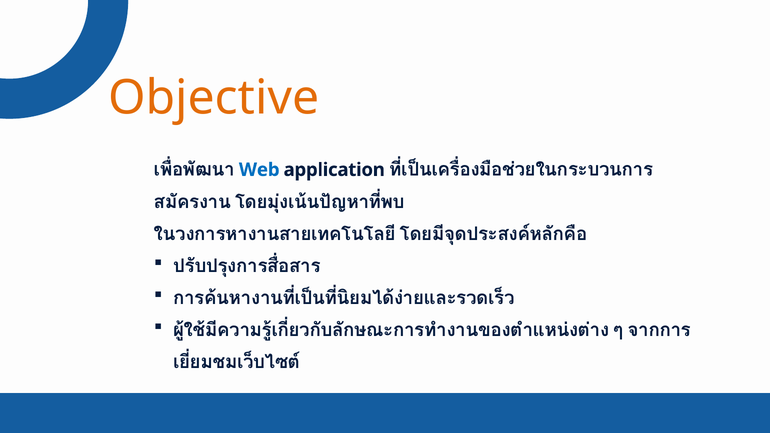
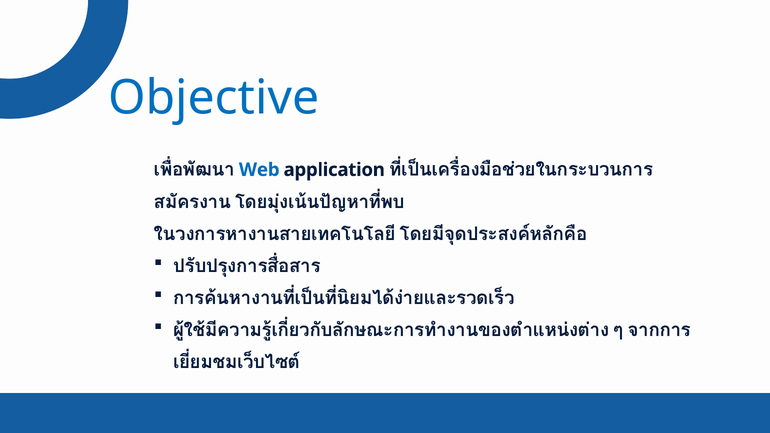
Objective colour: orange -> blue (214, 98)
